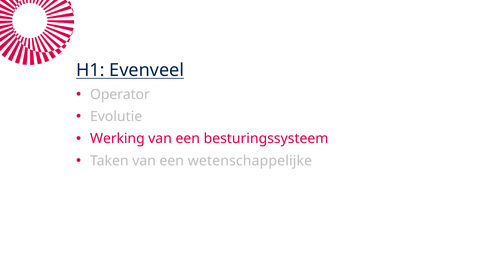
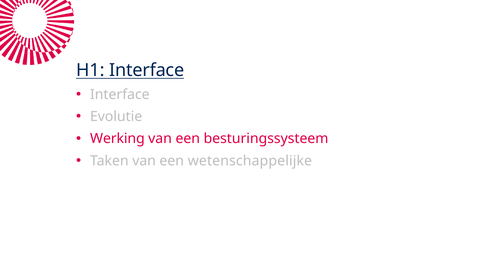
H1 Evenveel: Evenveel -> Interface (147, 70)
Operator: Operator -> Interface (120, 95)
